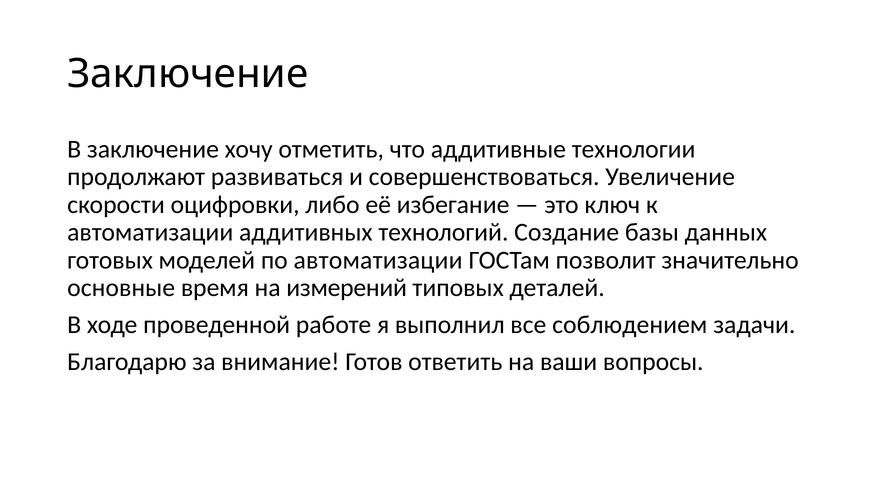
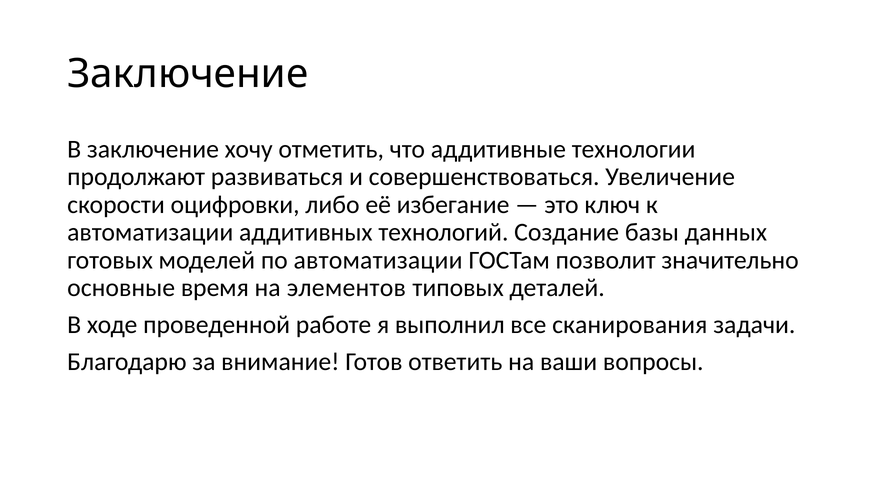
измерений: измерений -> элементов (346, 288)
соблюдением: соблюдением -> сканирования (630, 325)
